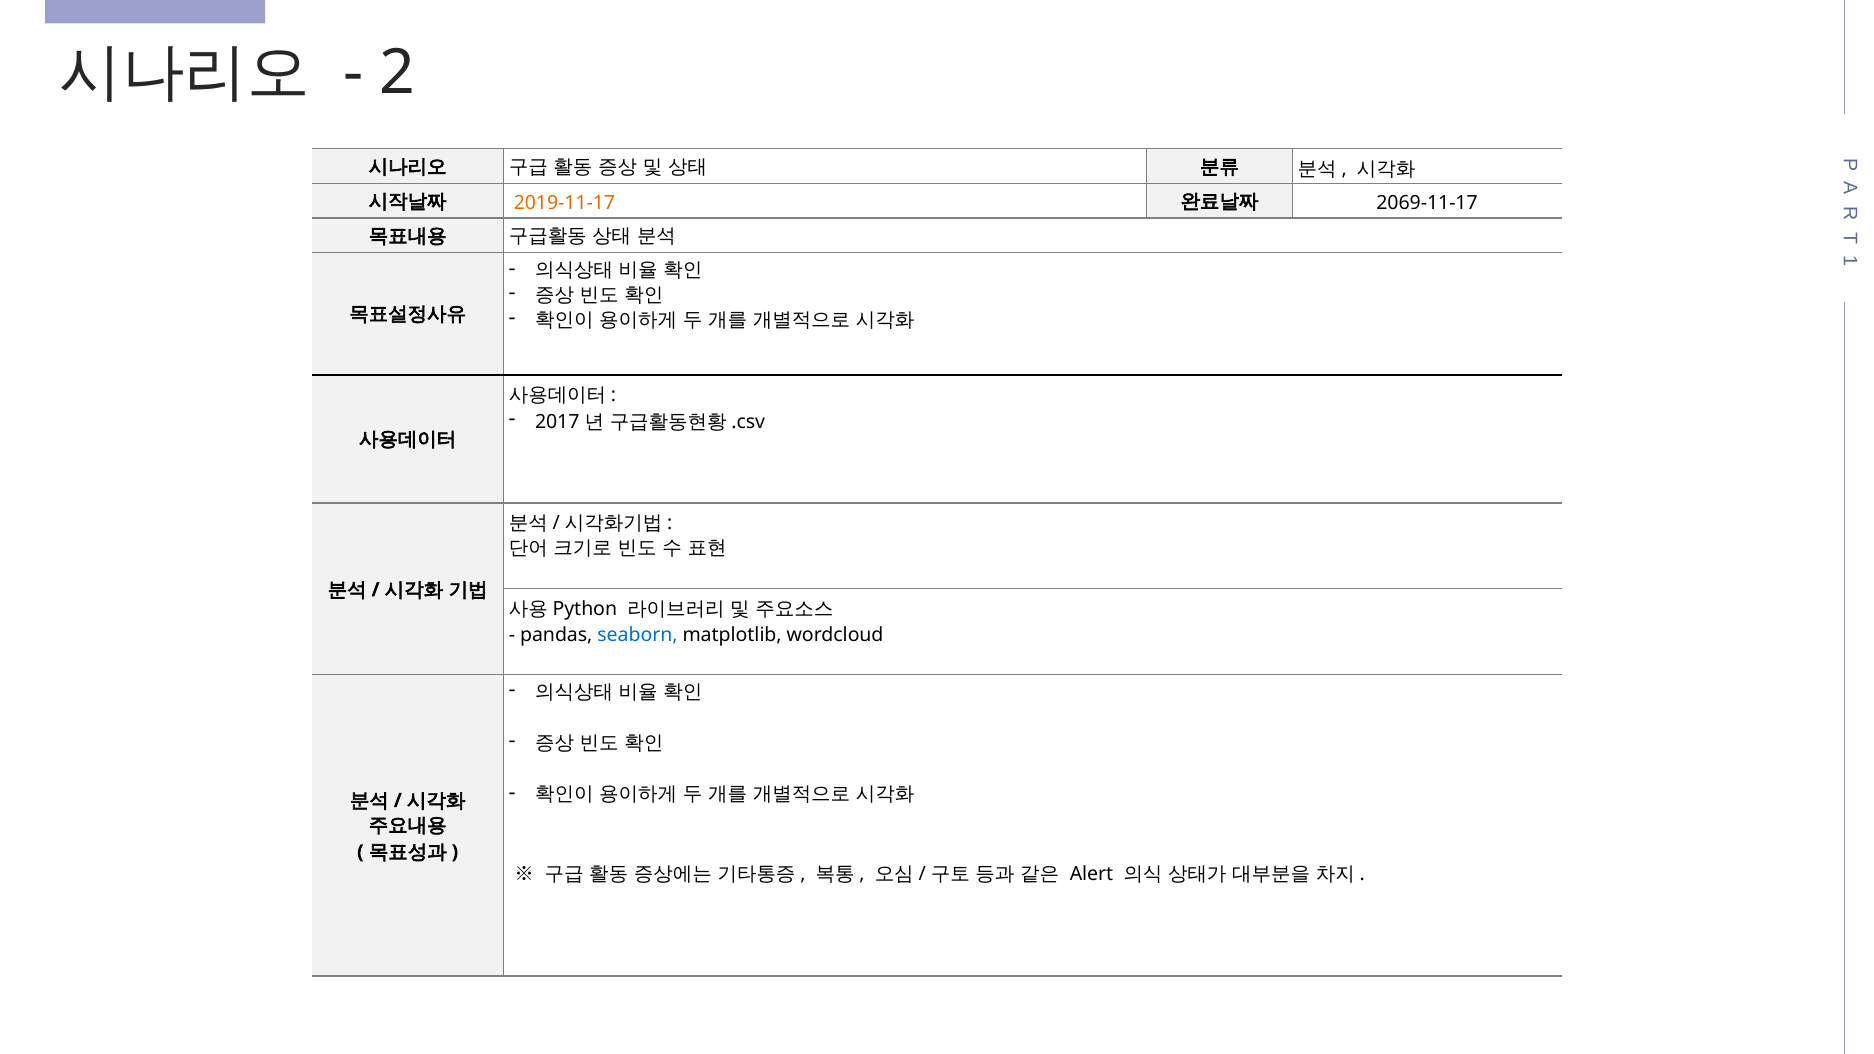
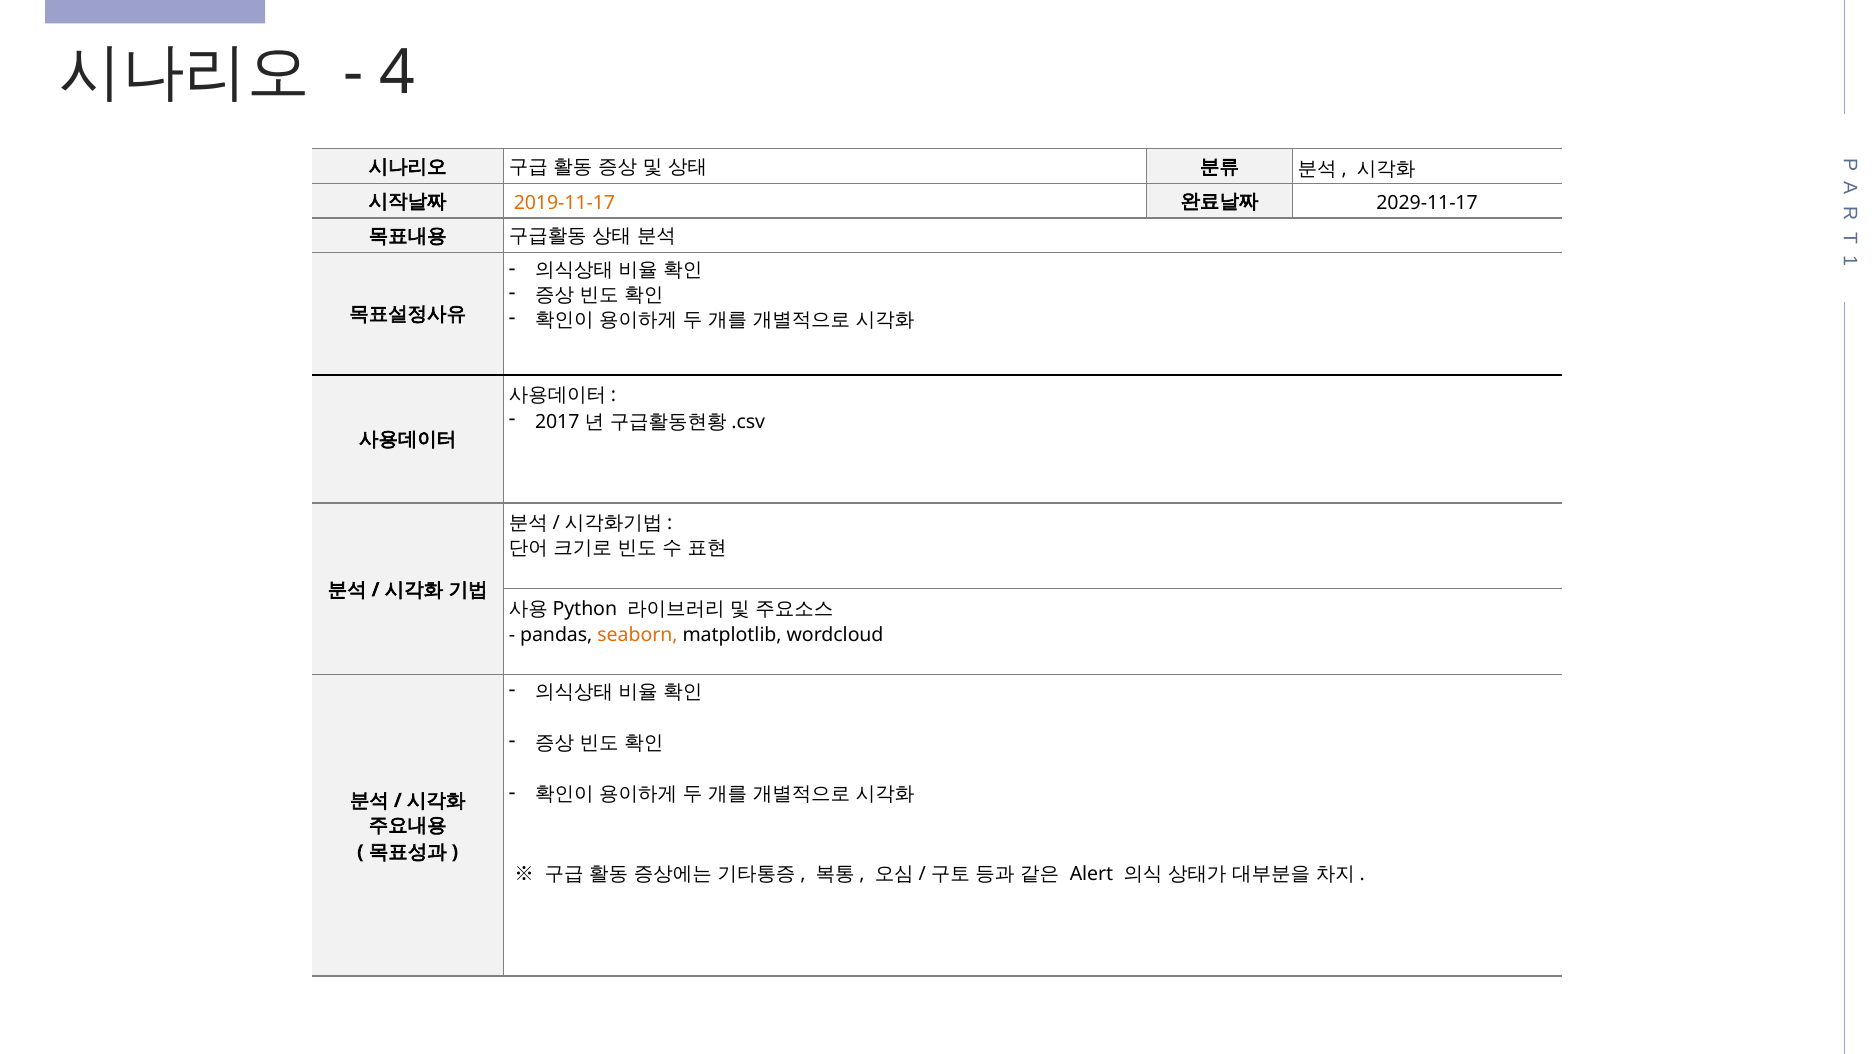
2: 2 -> 4 (398, 73)
2069-11-17: 2069-11-17 -> 2029-11-17 (1427, 203)
seaborn colour: blue -> orange (638, 635)
